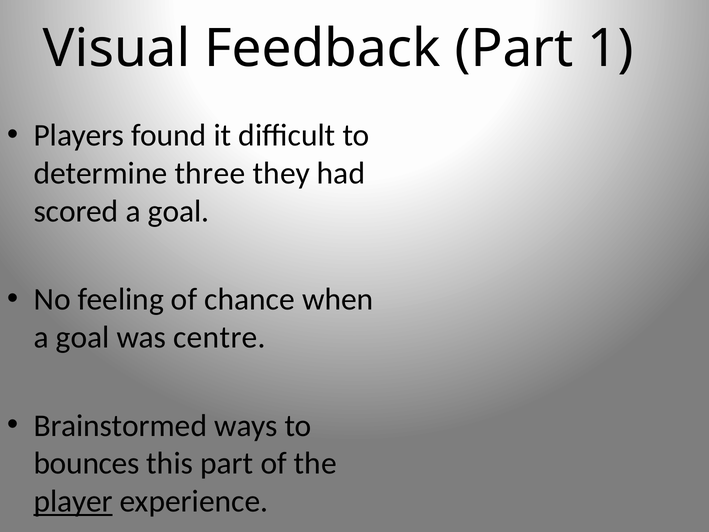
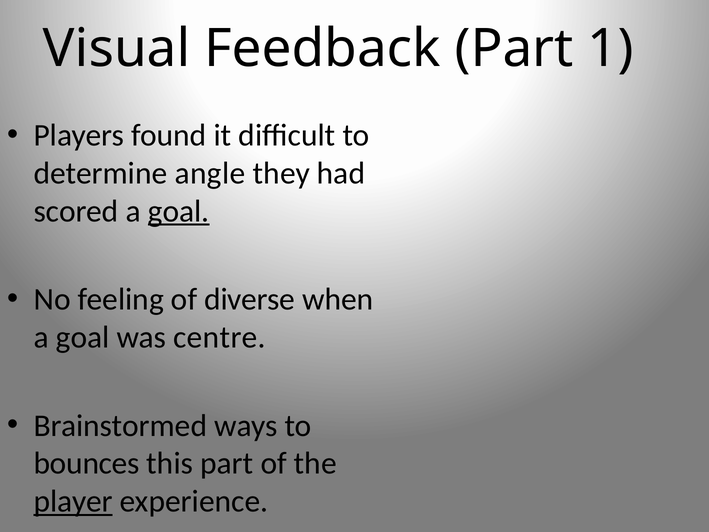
three: three -> angle (210, 173)
goal underline: none -> present (179, 211)
chance: chance -> diverse (250, 299)
